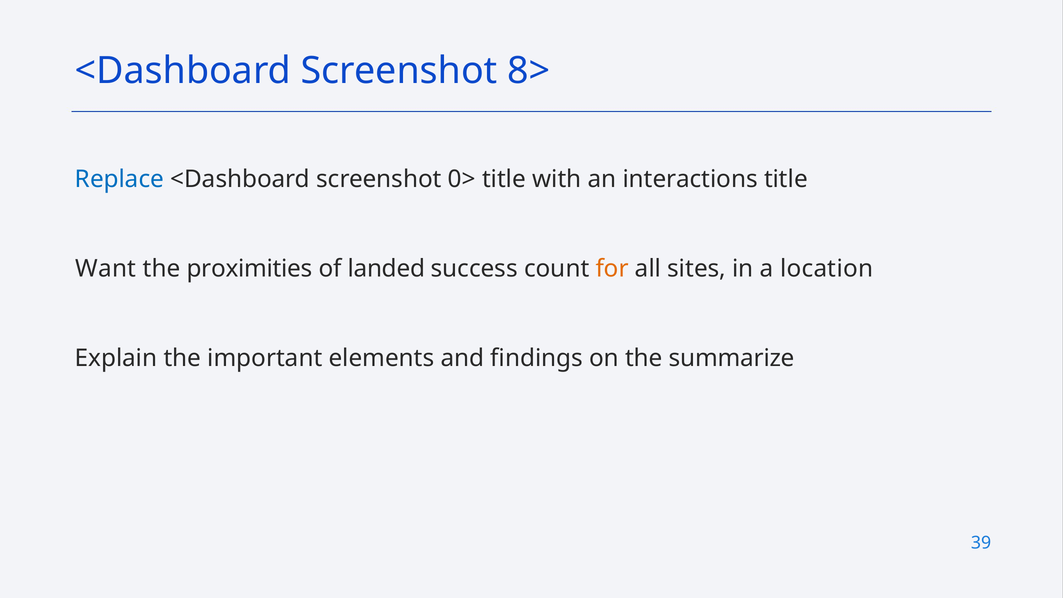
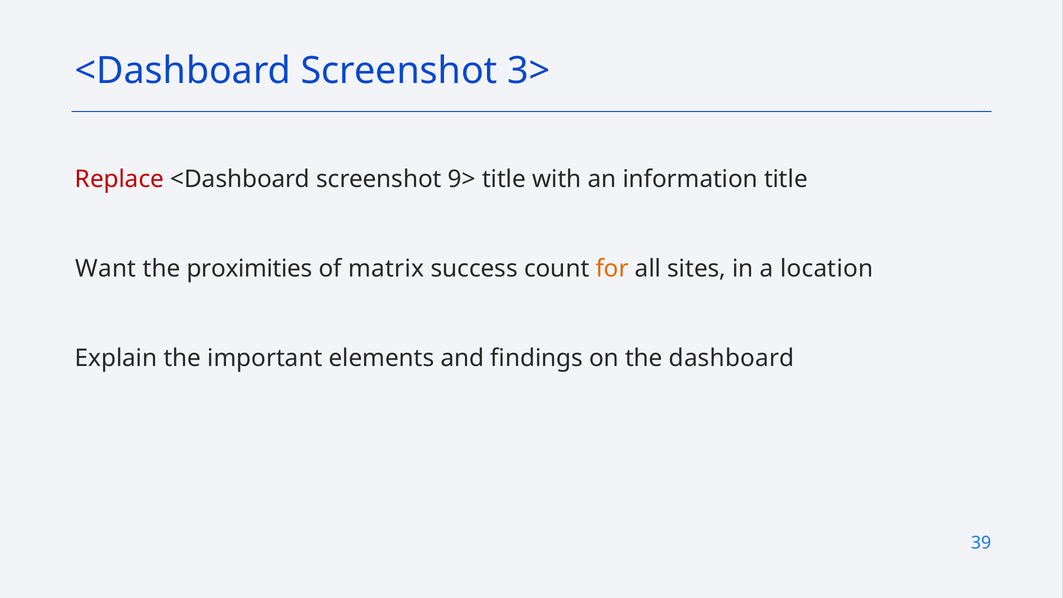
8>: 8> -> 3> (529, 71)
Replace colour: blue -> red (119, 179)
0>: 0> -> 9> (462, 179)
interactions: interactions -> information (690, 179)
landed: landed -> matrix (386, 269)
summarize: summarize -> dashboard (732, 358)
